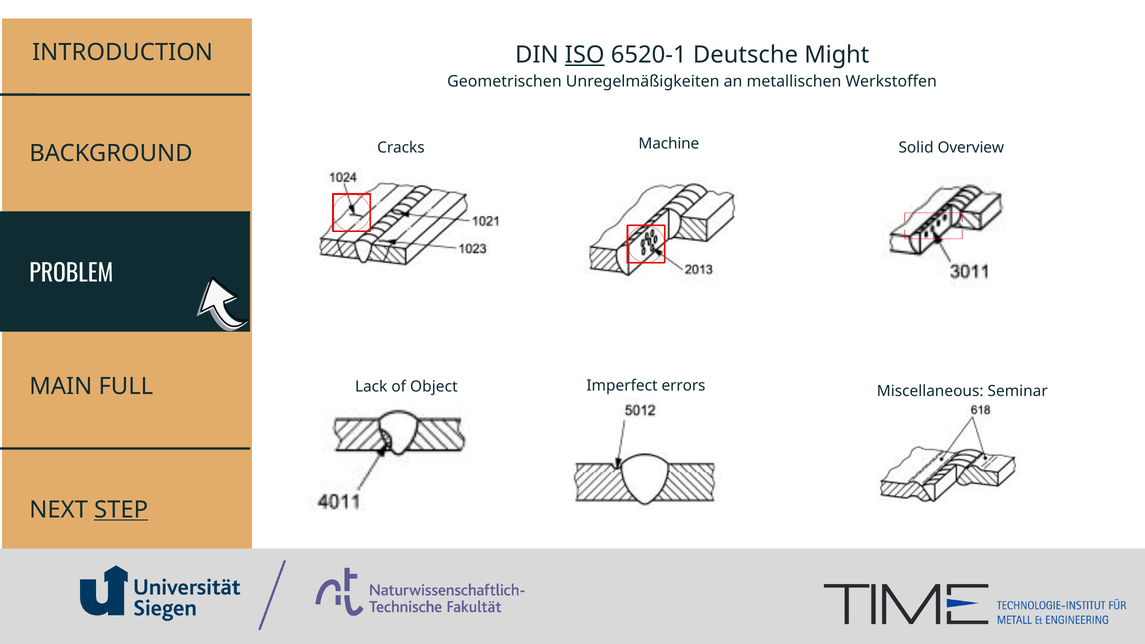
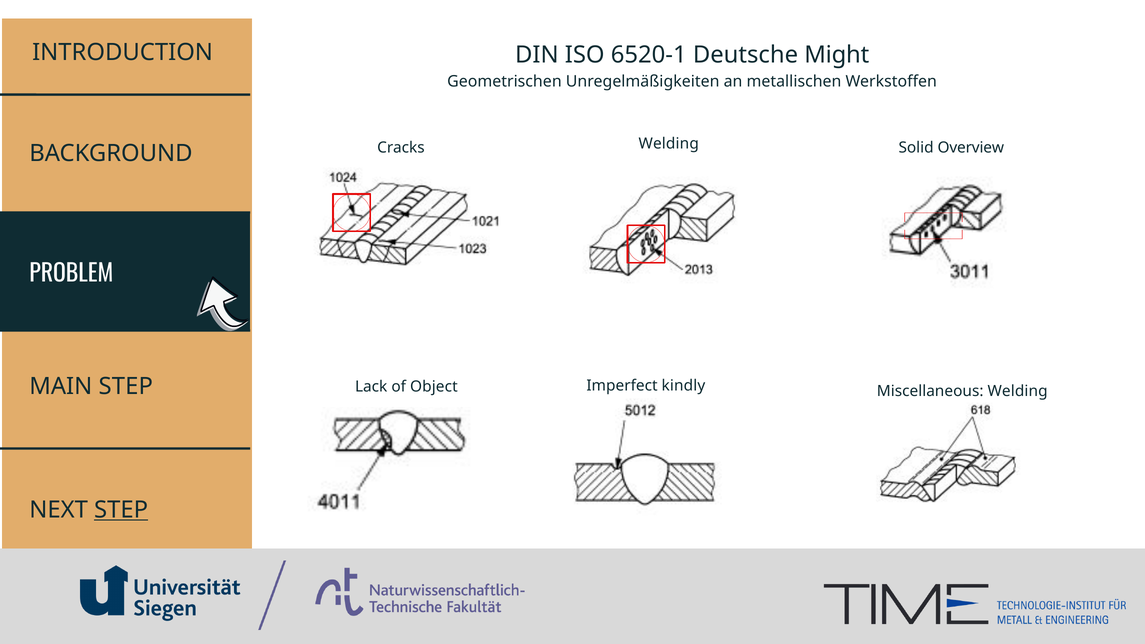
ISO underline: present -> none (585, 55)
Cracks Machine: Machine -> Welding (669, 144)
MAIN FULL: FULL -> STEP (126, 386)
errors: errors -> kindly (683, 386)
Miscellaneous Seminar: Seminar -> Welding (1018, 391)
